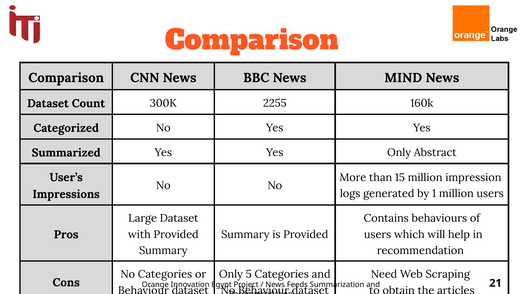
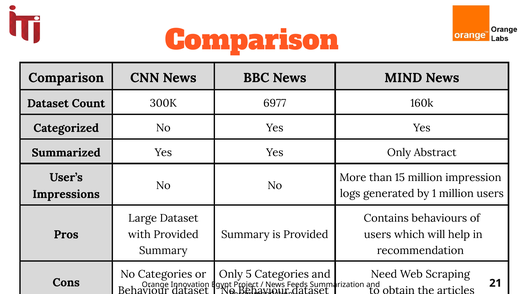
2255: 2255 -> 6977 (275, 103)
